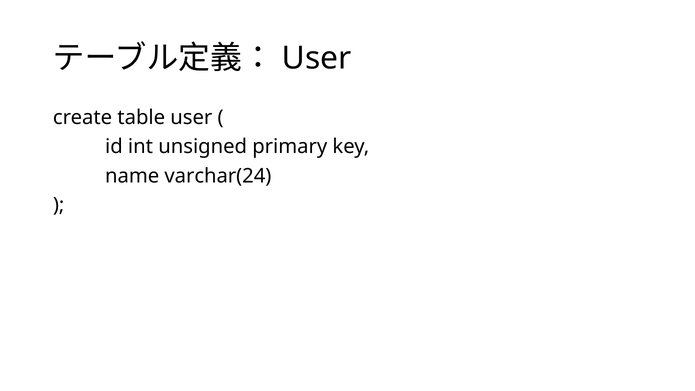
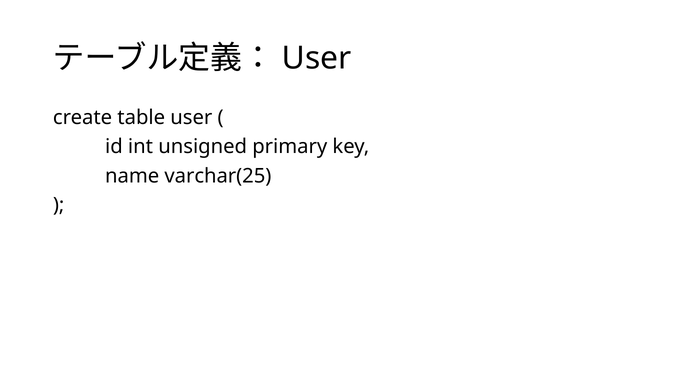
varchar(24: varchar(24 -> varchar(25 (218, 176)
